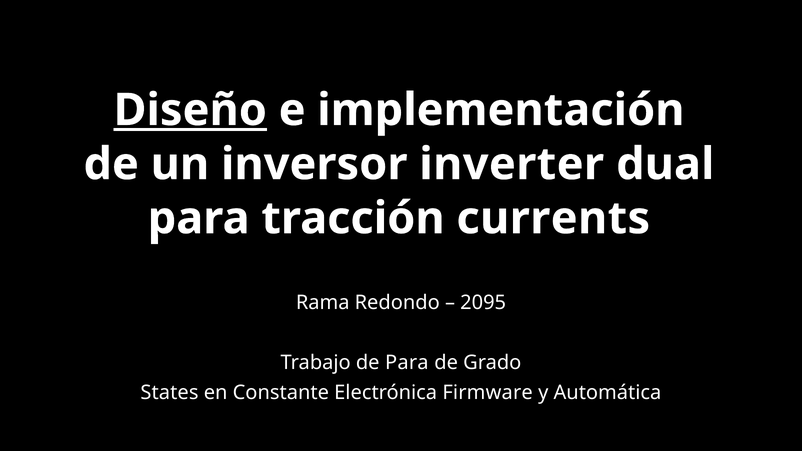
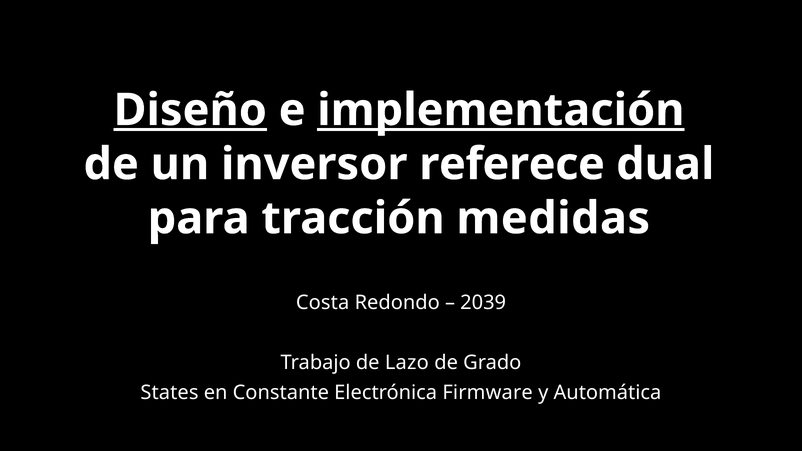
implementación underline: none -> present (501, 110)
inverter: inverter -> referece (512, 164)
currents: currents -> medidas (553, 218)
Rama: Rama -> Costa (323, 303)
2095: 2095 -> 2039 (483, 303)
de Para: Para -> Lazo (407, 363)
